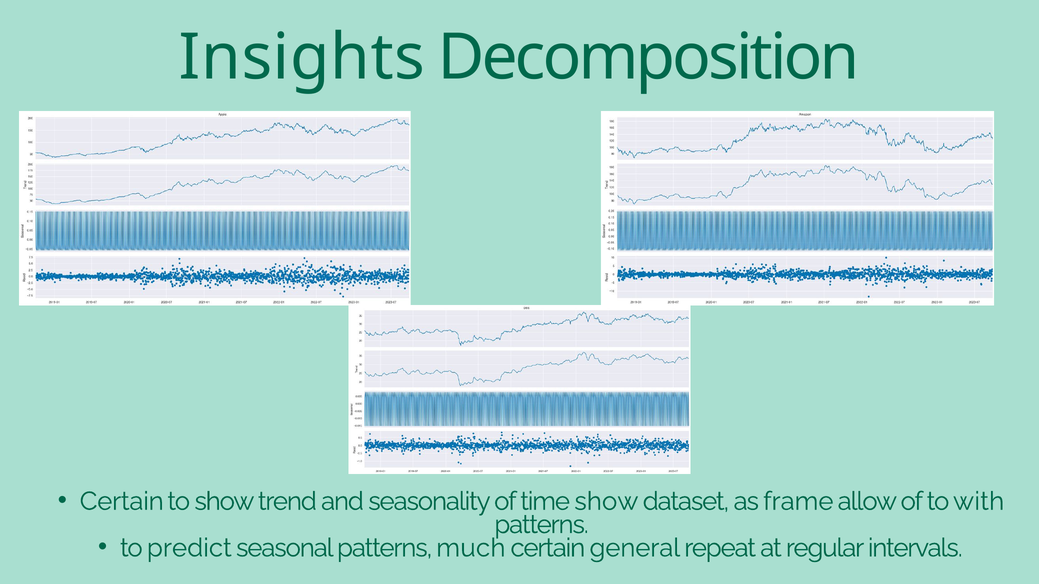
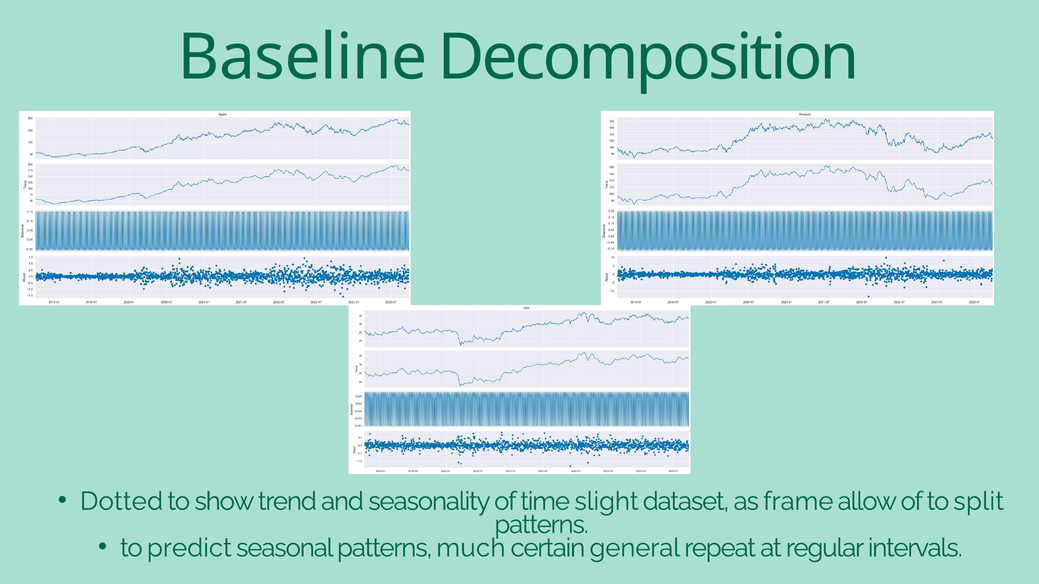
Insights: Insights -> Baseline (303, 57)
Certain: Certain -> Dotted (121, 502)
time show: show -> slight (606, 502)
with: with -> split (979, 502)
